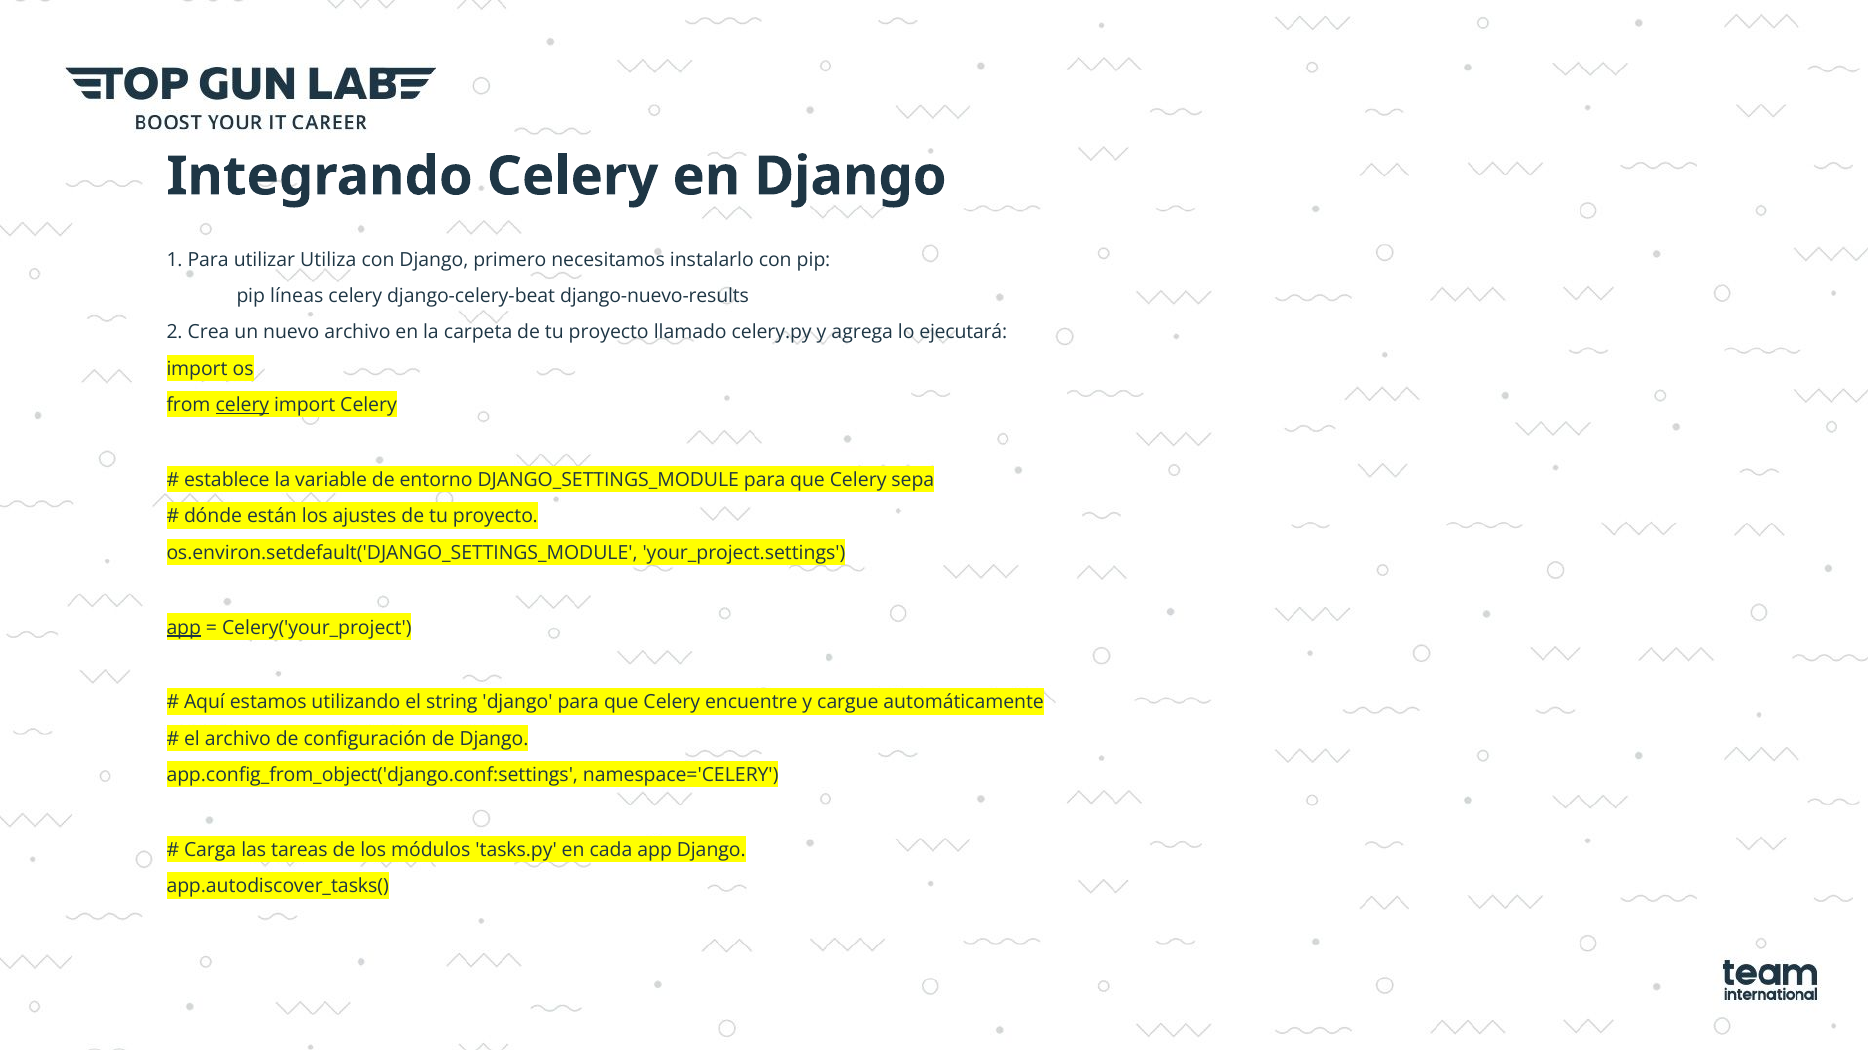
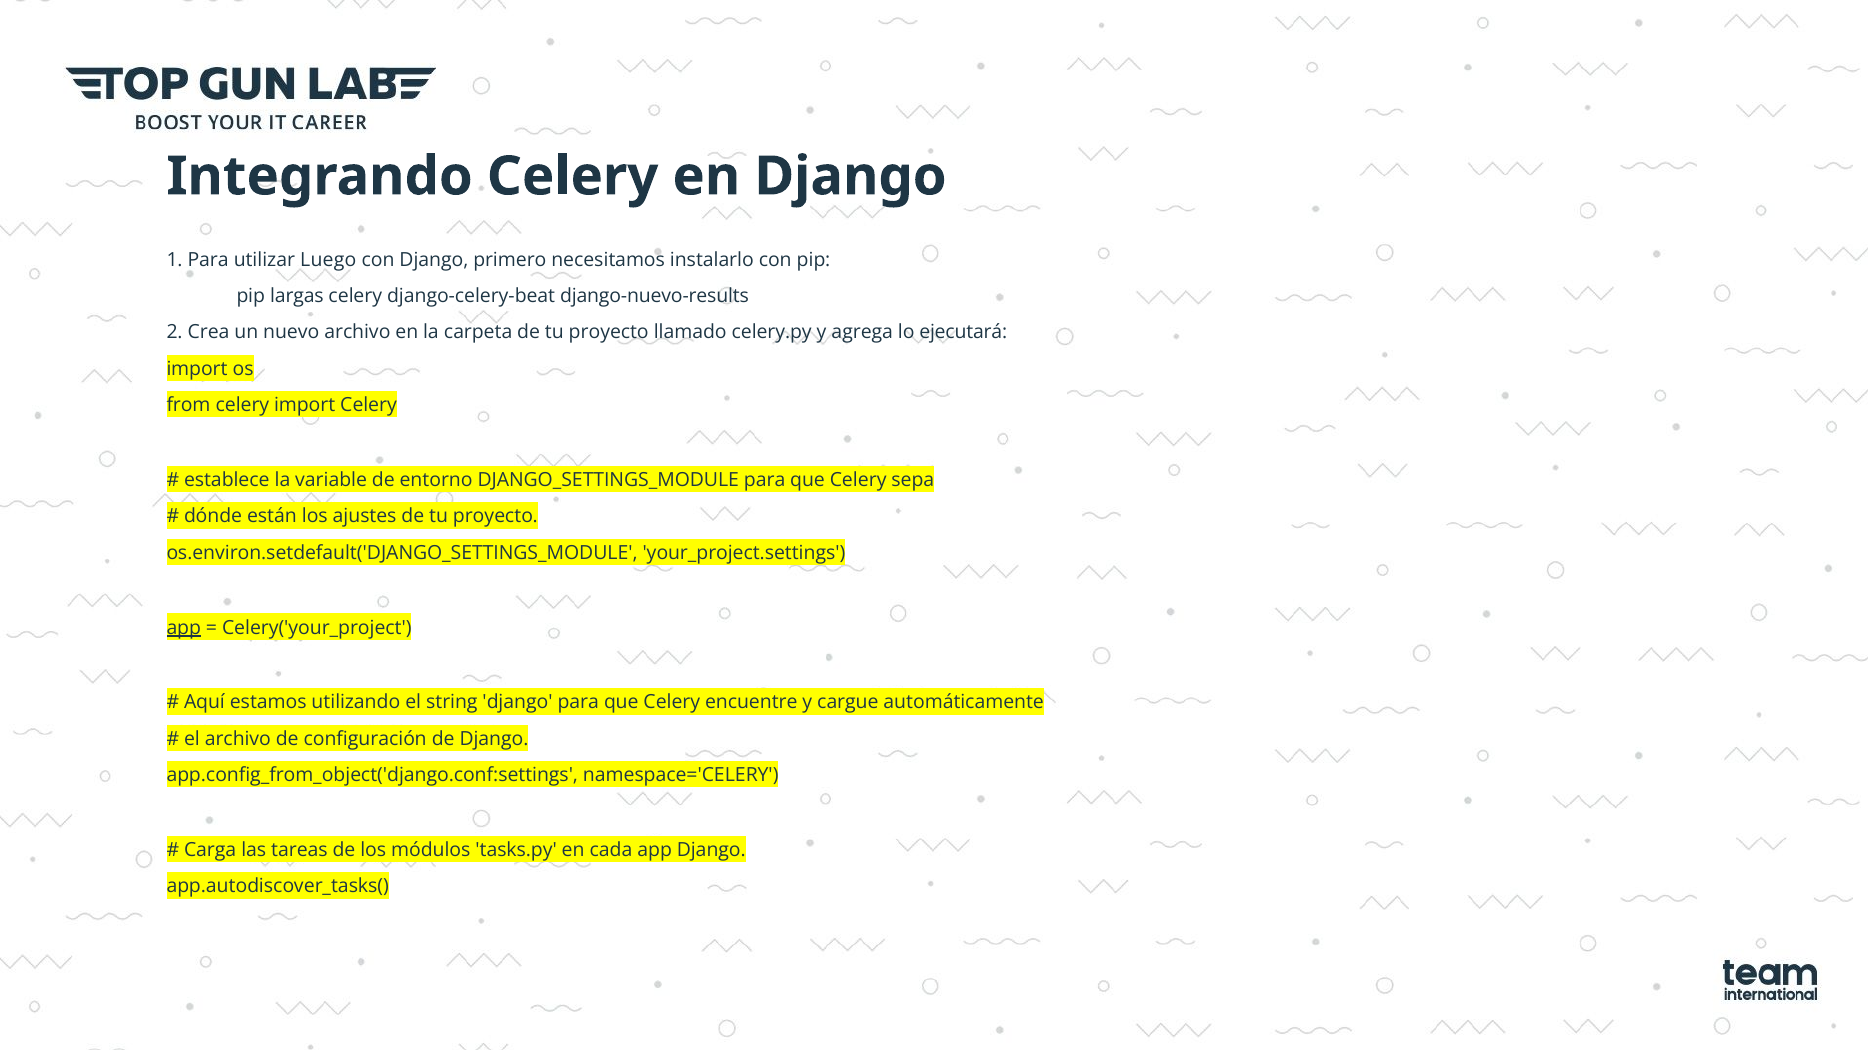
Utiliza: Utiliza -> Luego (328, 260)
líneas: líneas -> largas (297, 296)
celery underline: present -> none (242, 406)
